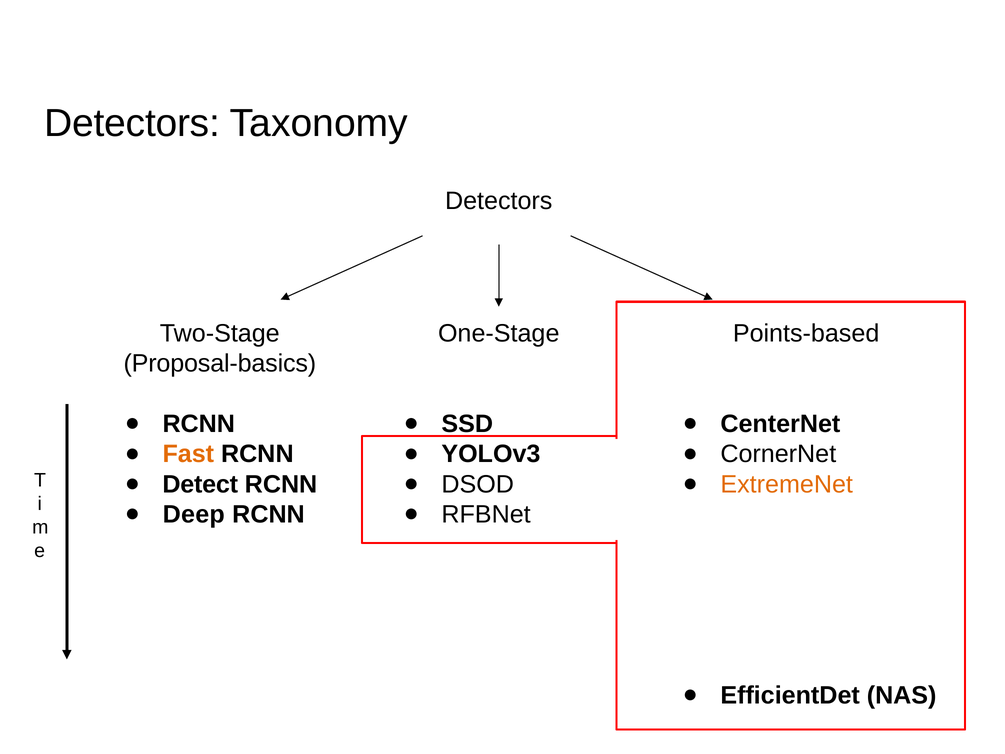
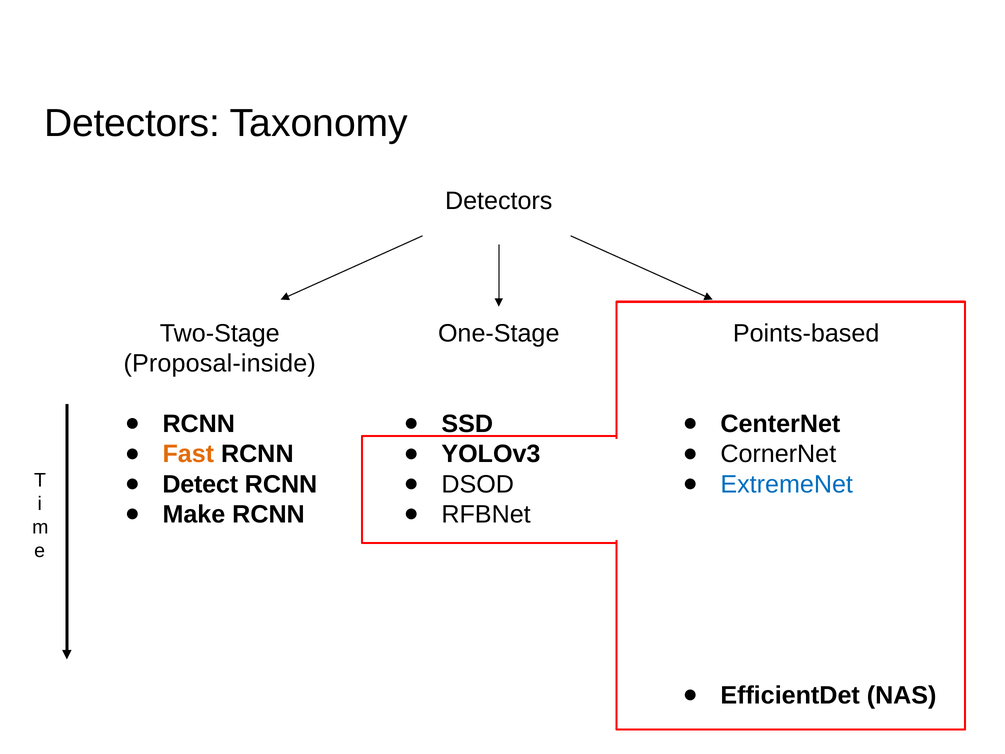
Proposal-basics: Proposal-basics -> Proposal-inside (220, 364)
ExtremeNet colour: orange -> blue (787, 484)
Deep: Deep -> Make (194, 514)
